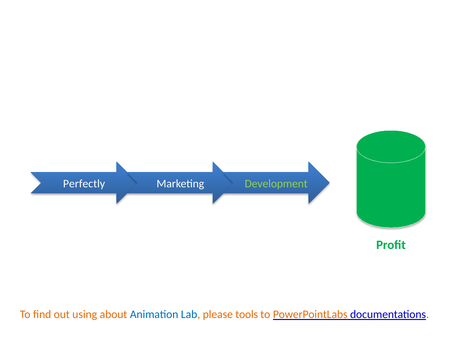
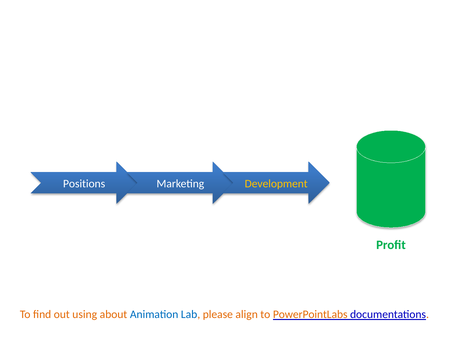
Perfectly: Perfectly -> Positions (84, 184)
Development colour: light green -> yellow (276, 184)
tools: tools -> align (247, 315)
